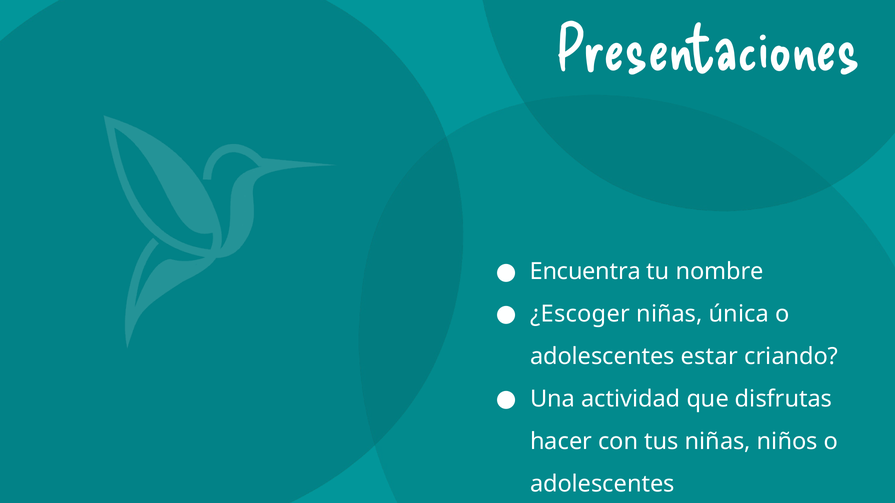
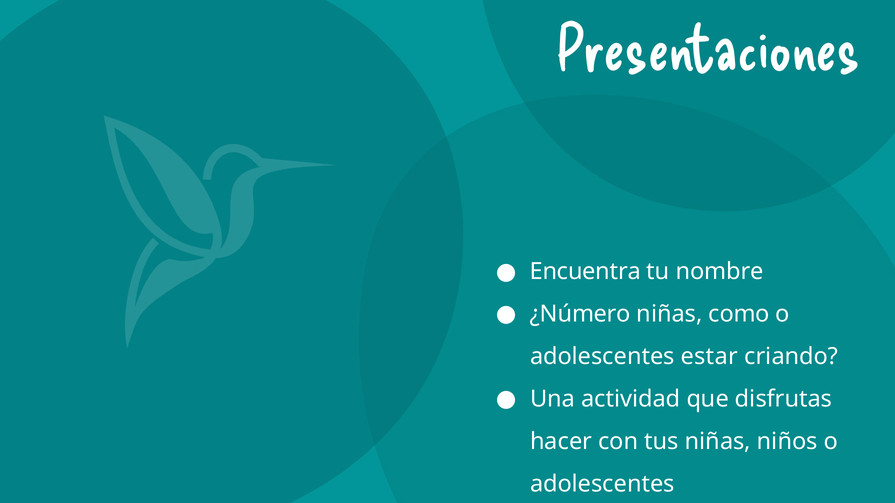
¿Escoger: ¿Escoger -> ¿Número (580, 314)
única: única -> como (739, 314)
